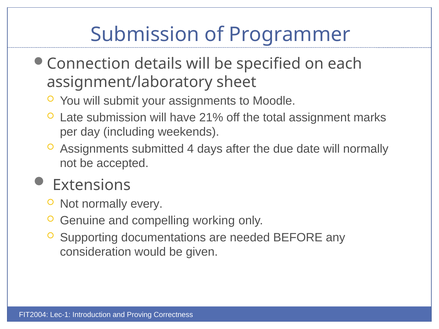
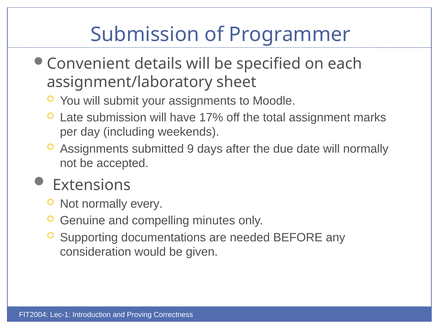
Connection: Connection -> Convenient (88, 64)
21%: 21% -> 17% (211, 118)
4: 4 -> 9 (190, 149)
working: working -> minutes (214, 221)
